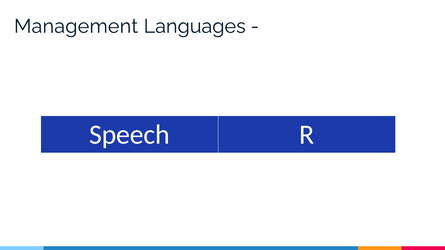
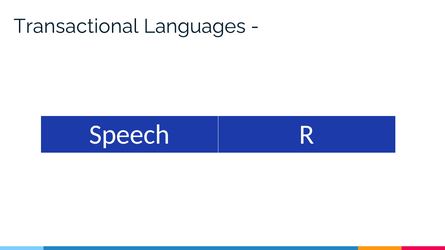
Management: Management -> Transactional (76, 26)
